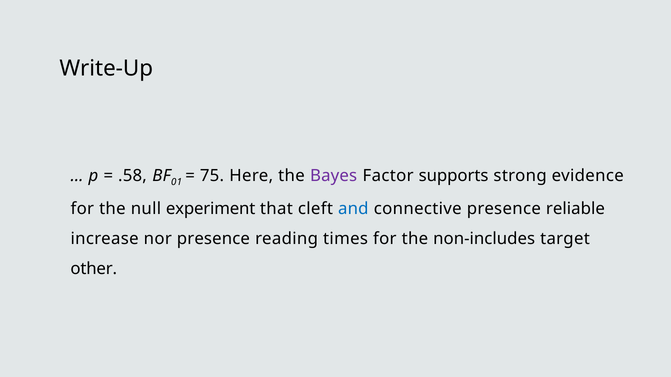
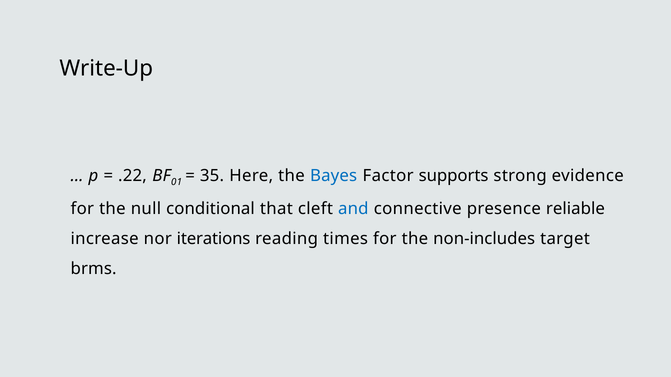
.58: .58 -> .22 (132, 176)
75: 75 -> 35 (212, 176)
Bayes colour: purple -> blue (334, 176)
experiment: experiment -> conditional (211, 209)
nor presence: presence -> iterations (214, 239)
other: other -> brms (94, 269)
